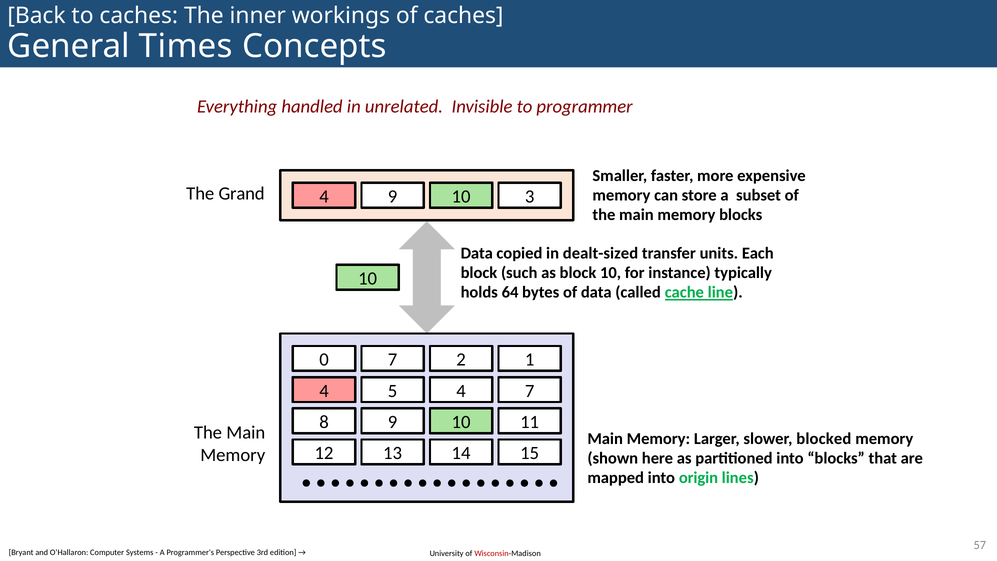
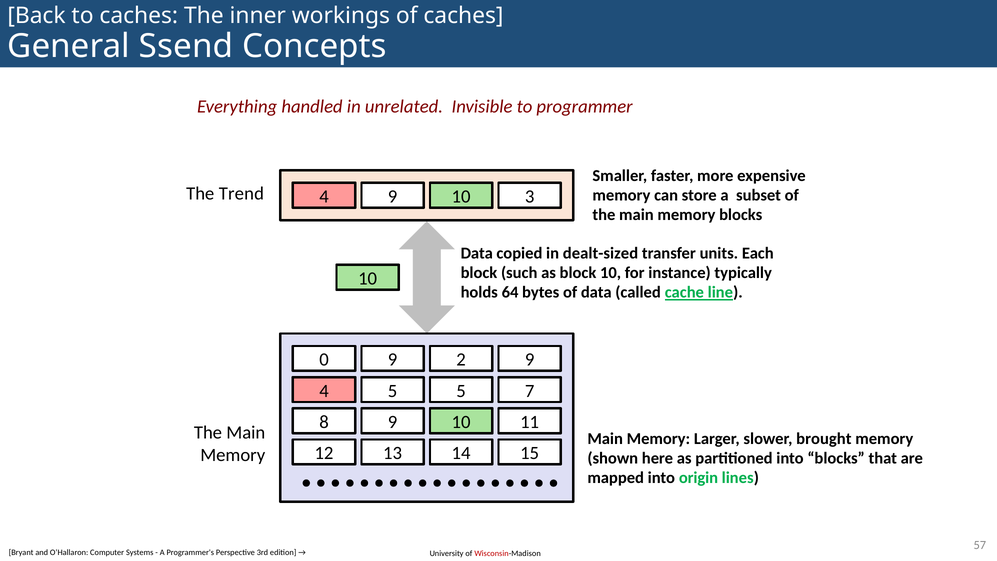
Times: Times -> Ssend (186, 46)
Grand: Grand -> Trend (241, 194)
0 7: 7 -> 9 (393, 360)
2 1: 1 -> 9 (530, 360)
5 4: 4 -> 5 (461, 391)
blocked: blocked -> brought (824, 438)
